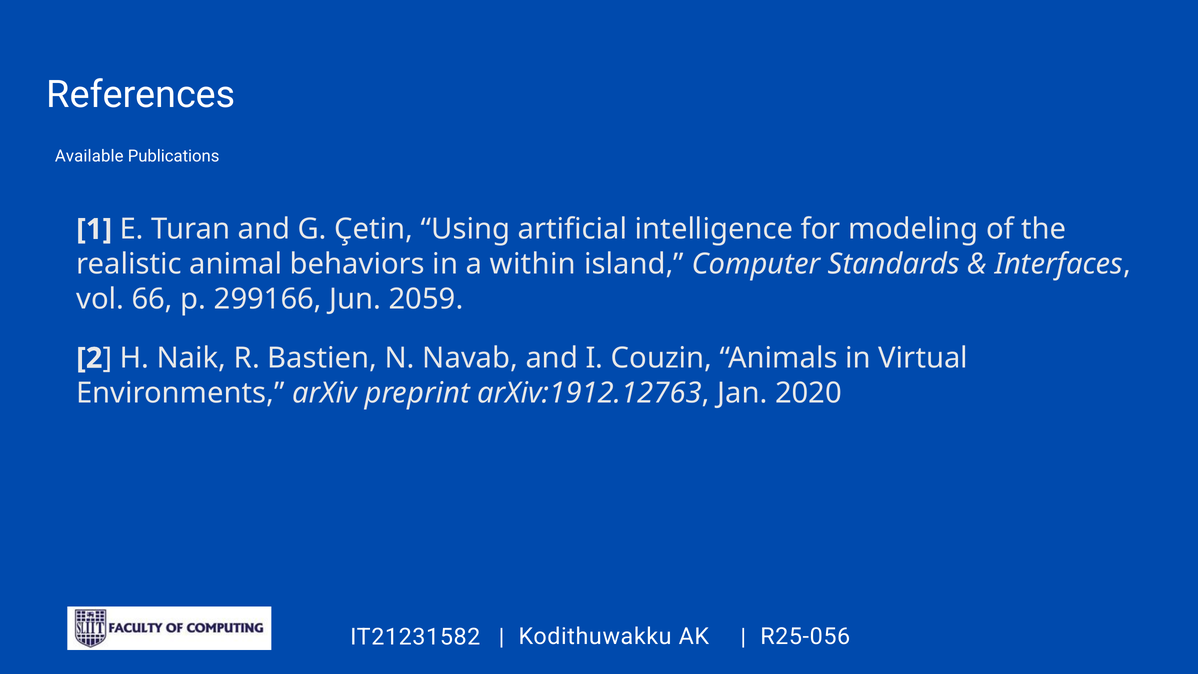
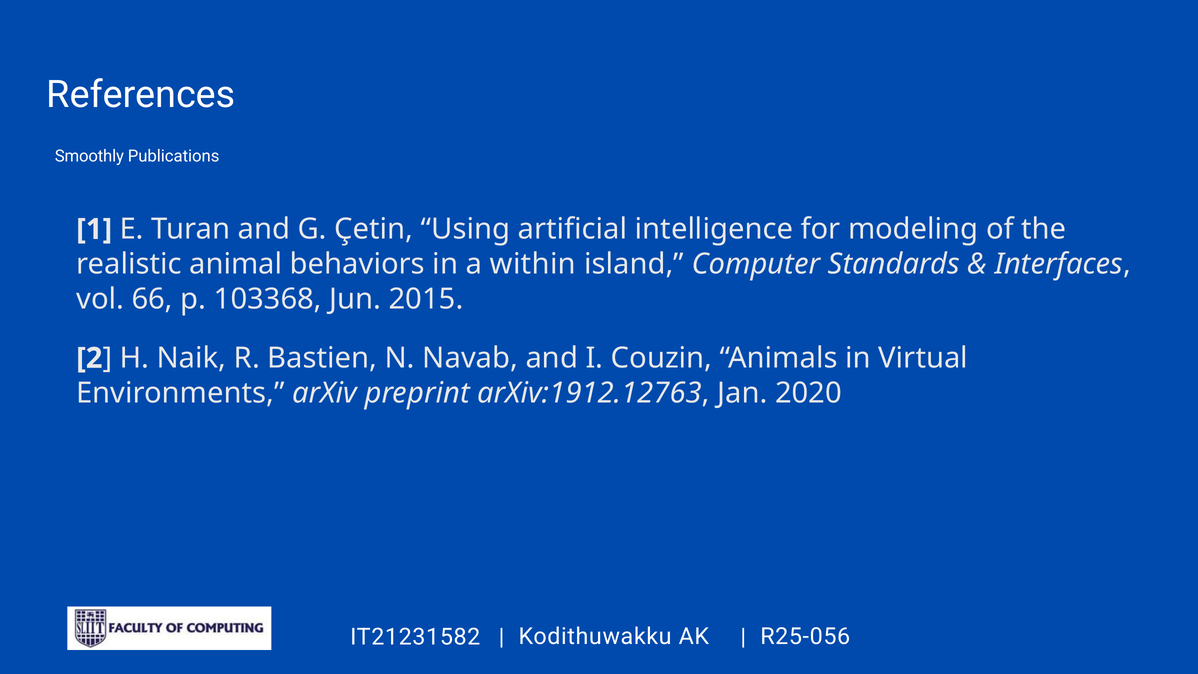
Available: Available -> Smoothly (89, 156)
299166: 299166 -> 103368 (268, 299)
2059: 2059 -> 2015 (426, 299)
